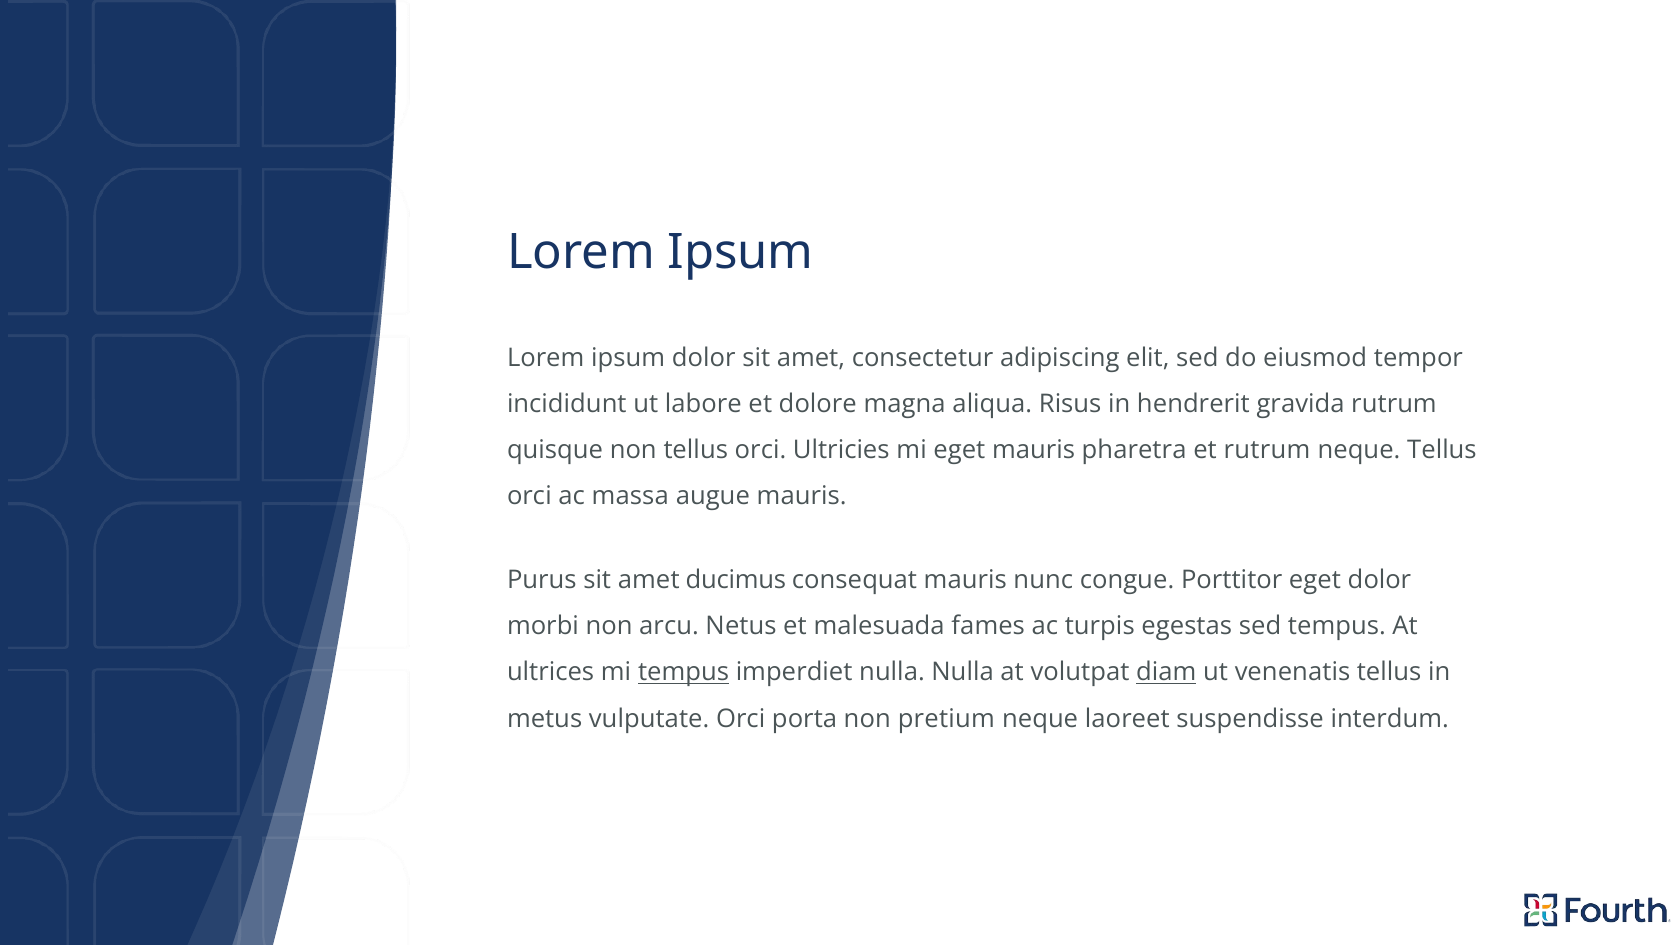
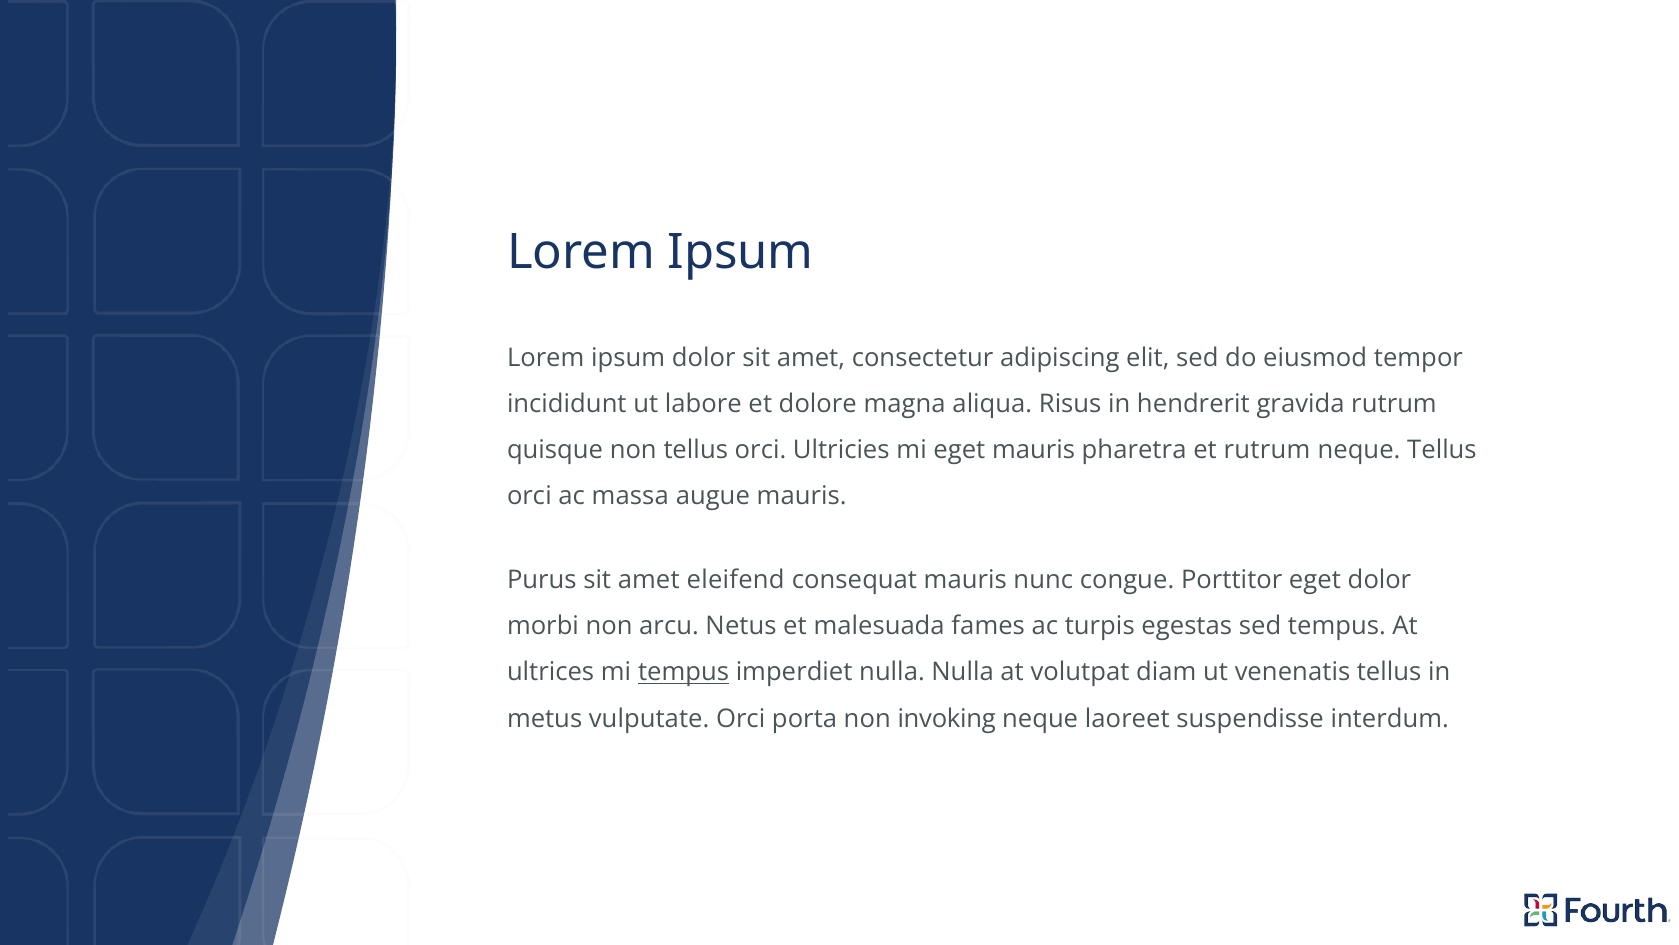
ducimus: ducimus -> eleifend (736, 580)
diam underline: present -> none (1166, 672)
pretium: pretium -> invoking (947, 718)
